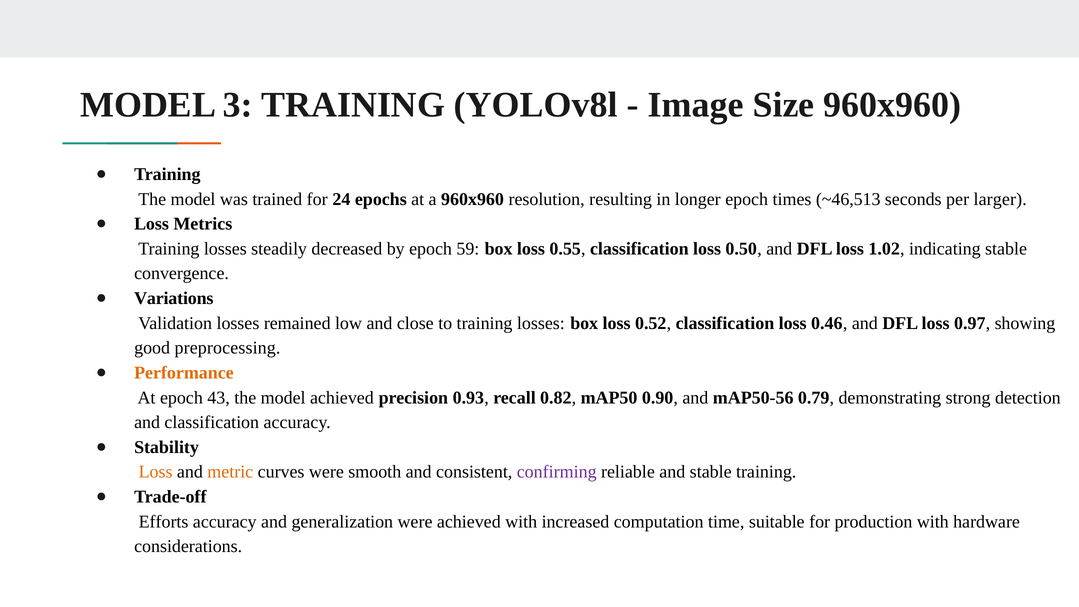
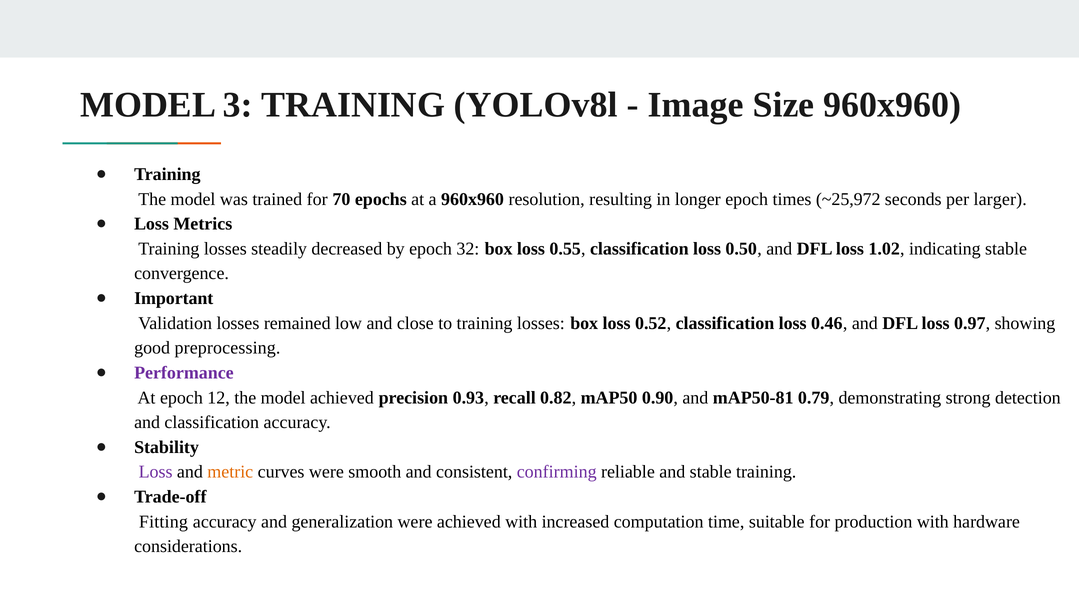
24: 24 -> 70 (341, 199)
~46,513: ~46,513 -> ~25,972 (848, 199)
59: 59 -> 32 (468, 249)
Variations: Variations -> Important (174, 298)
Performance colour: orange -> purple (184, 373)
43: 43 -> 12 (219, 398)
mAP50-56: mAP50-56 -> mAP50-81 (753, 398)
Loss colour: orange -> purple (156, 472)
Efforts: Efforts -> Fitting (163, 522)
